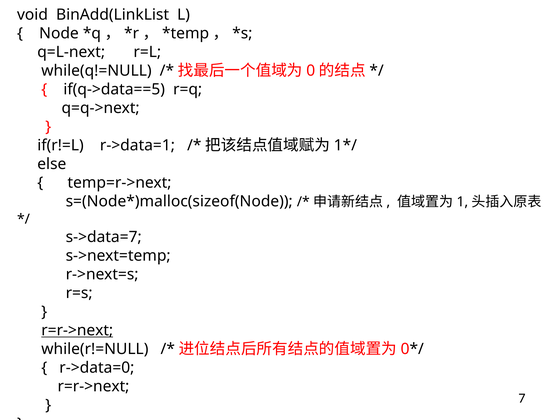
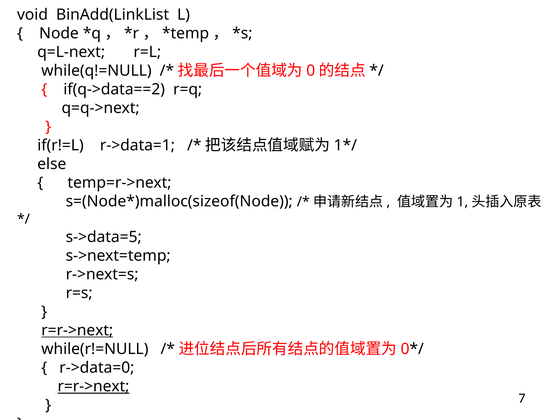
if(q->data==5: if(q->data==5 -> if(q->data==2 (114, 89)
s->data=7: s->data=7 -> s->data=5 (104, 237)
r=r->next underline: none -> present (93, 386)
